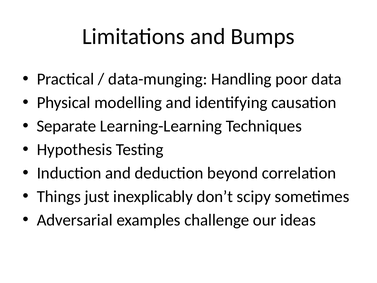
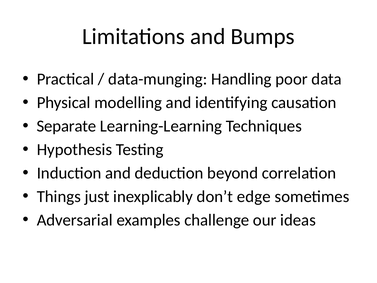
scipy: scipy -> edge (254, 196)
